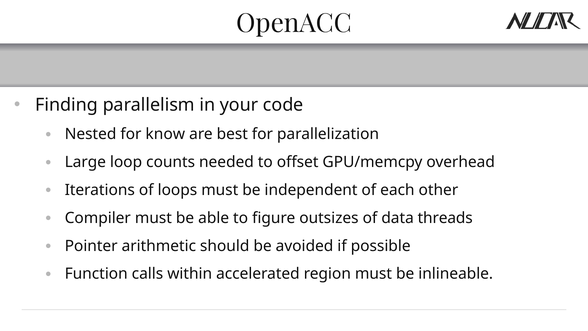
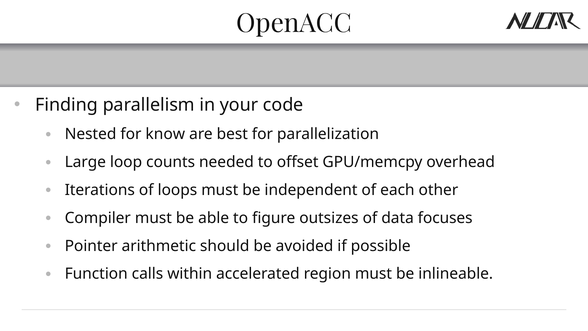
threads: threads -> focuses (445, 218)
